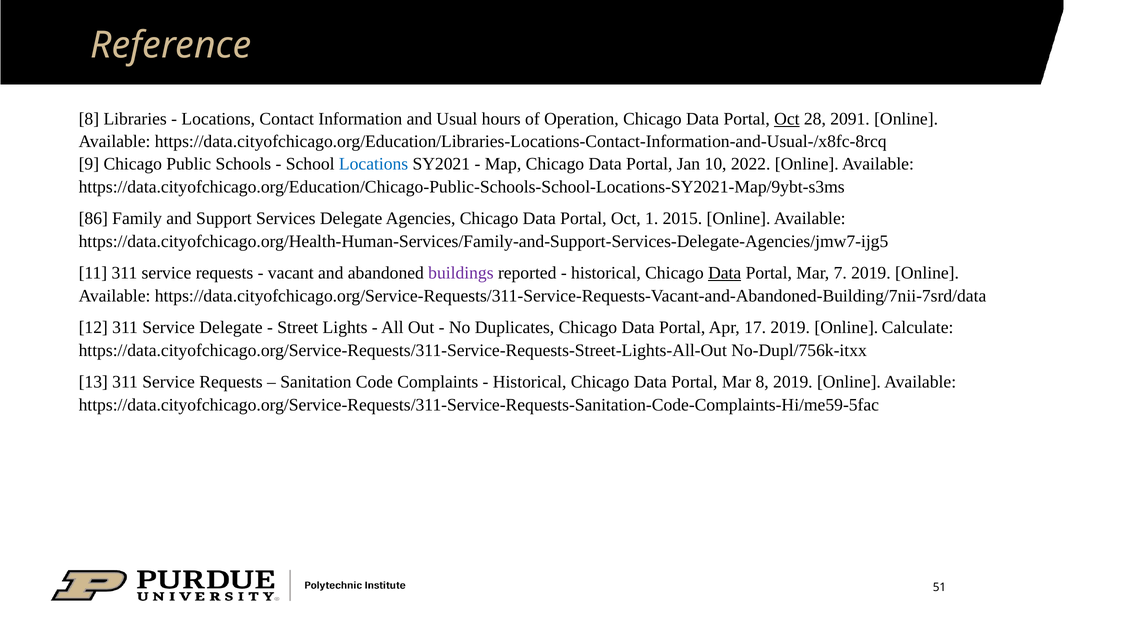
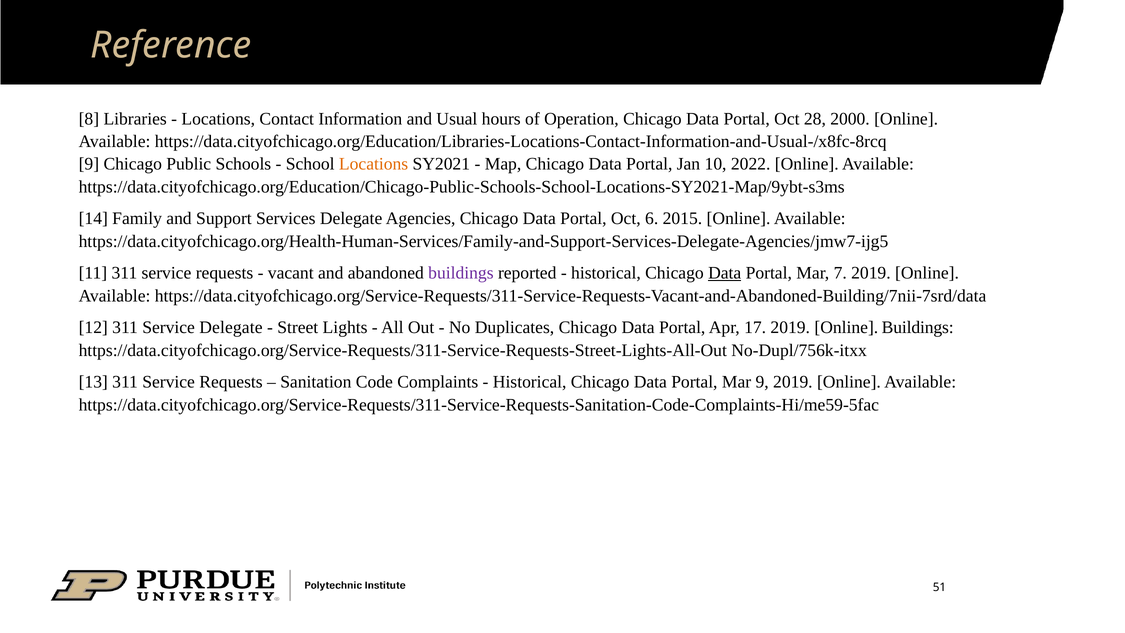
Oct underline: present -> none (787, 119)
2091: 2091 -> 2000 (850, 119)
Locations colour: blue -> orange (374, 164)
86: 86 -> 14 (93, 219)
1: 1 -> 6 (652, 219)
Online Calculate: Calculate -> Buildings (918, 328)
Mar 8: 8 -> 9 (762, 382)
